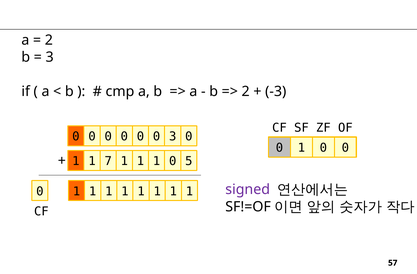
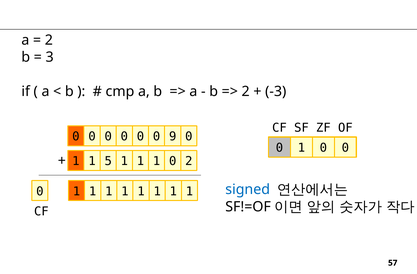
0 3: 3 -> 9 (173, 137)
7: 7 -> 5 (108, 161)
0 5: 5 -> 2 (189, 161)
signed colour: purple -> blue (248, 190)
